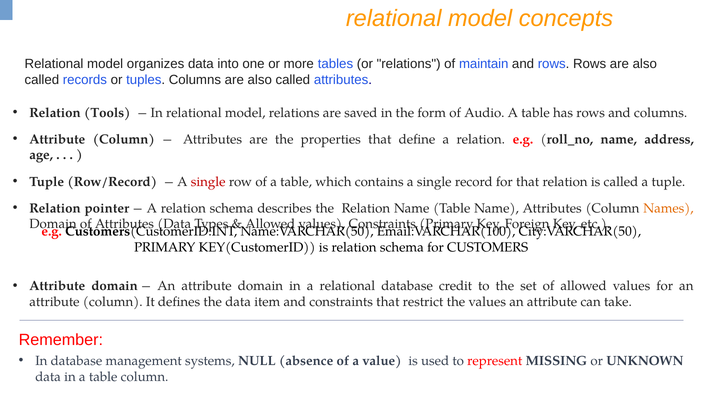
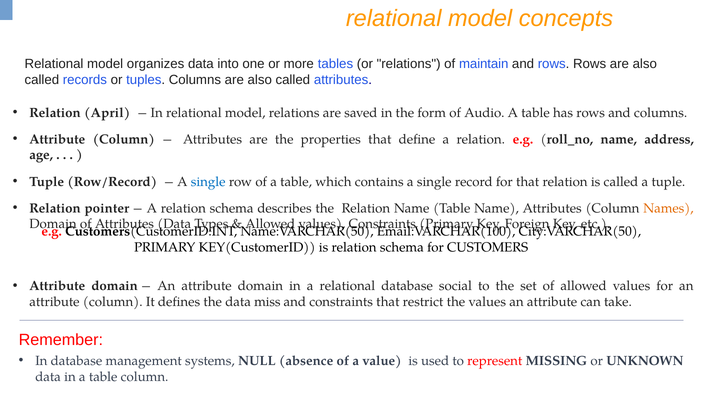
Tools: Tools -> April (107, 113)
single colour: red -> blue (208, 181)
credit: credit -> social (455, 286)
item: item -> miss (267, 302)
